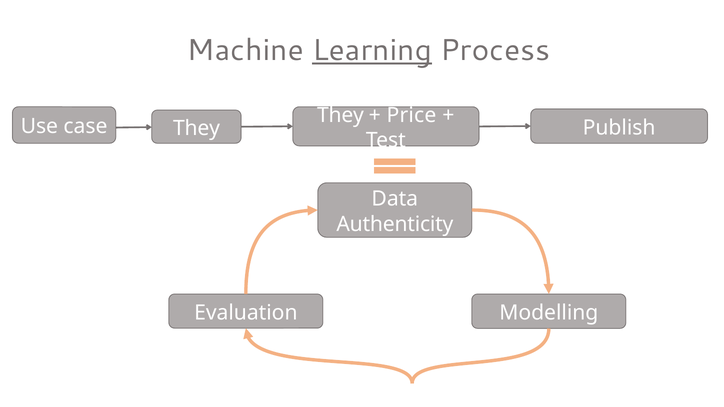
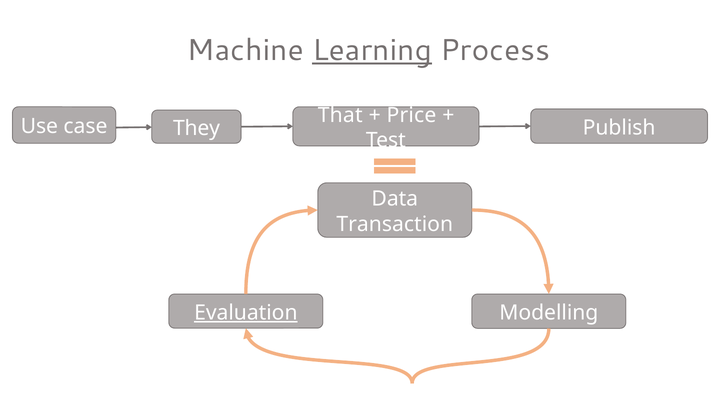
They: They -> That (340, 115)
Authenticity: Authenticity -> Transaction (395, 224)
Evaluation underline: none -> present (246, 313)
